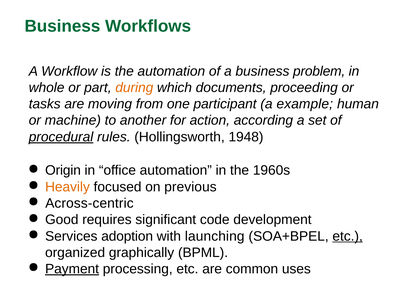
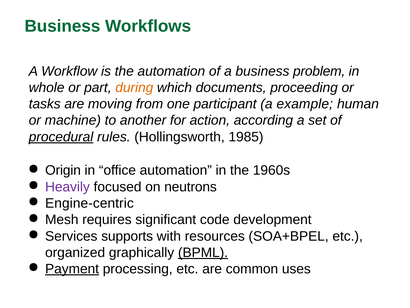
1948: 1948 -> 1985 (246, 137)
Heavily colour: orange -> purple (67, 187)
previous: previous -> neutrons (191, 187)
Across-centric: Across-centric -> Engine-centric (89, 203)
Good: Good -> Mesh (62, 219)
adoption: adoption -> supports (127, 236)
launching: launching -> resources (215, 236)
etc underline: present -> none (348, 236)
BPML underline: none -> present (203, 252)
